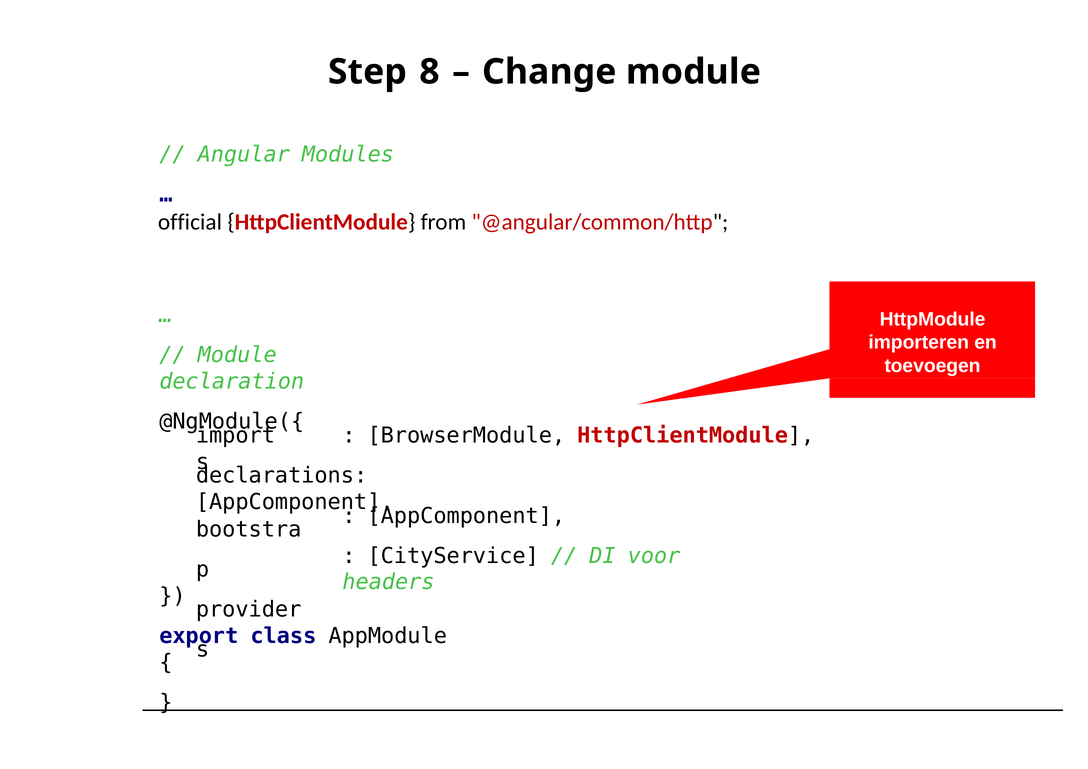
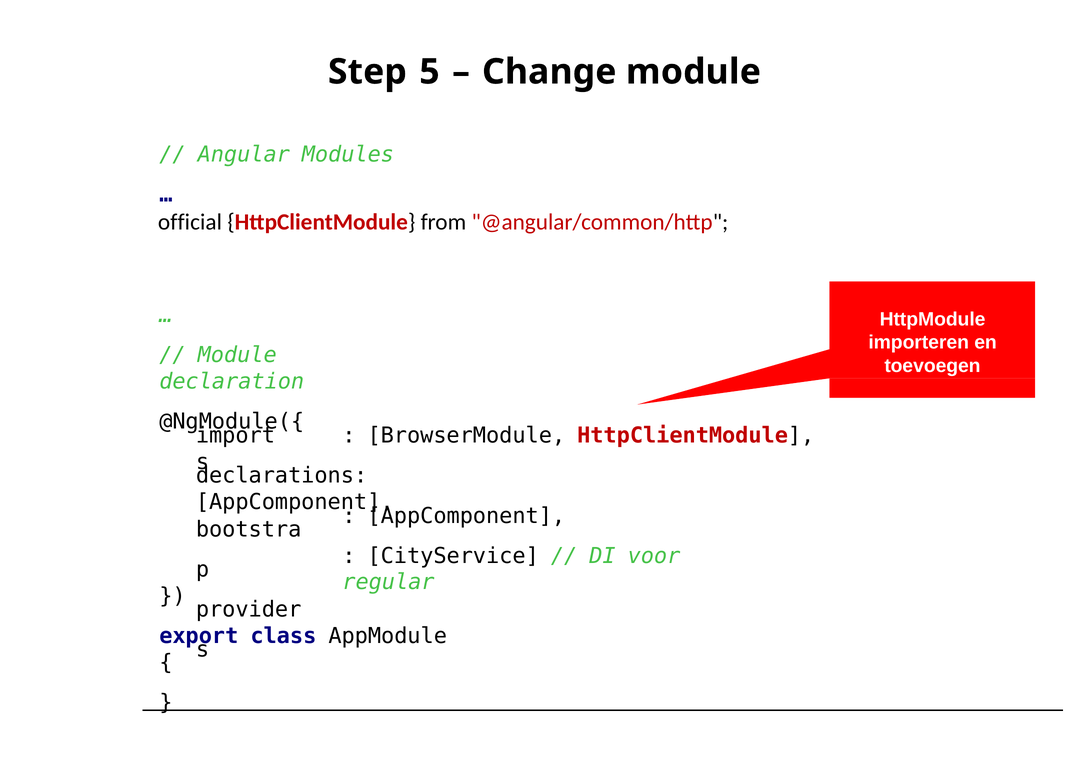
8: 8 -> 5 (429, 72)
headers: headers -> regular (388, 583)
